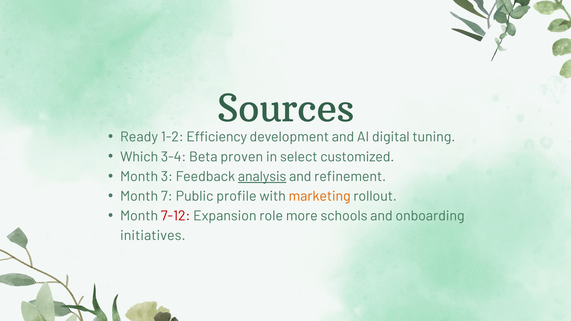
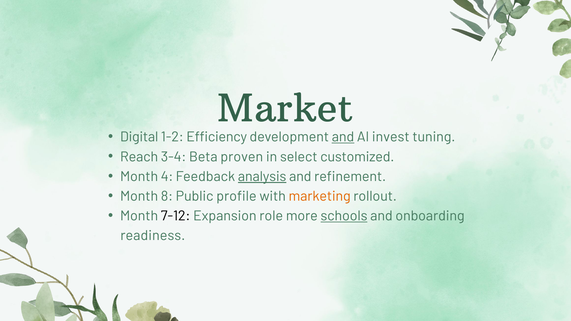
Sources: Sources -> Market (285, 109)
Ready: Ready -> Digital (139, 137)
and underline: none -> present (343, 137)
digital: digital -> invest (391, 137)
Which: Which -> Reach (139, 157)
3: 3 -> 4 (167, 177)
7: 7 -> 8 (167, 196)
7-12 colour: red -> black (176, 216)
schools underline: none -> present (344, 216)
initiatives: initiatives -> readiness (153, 236)
